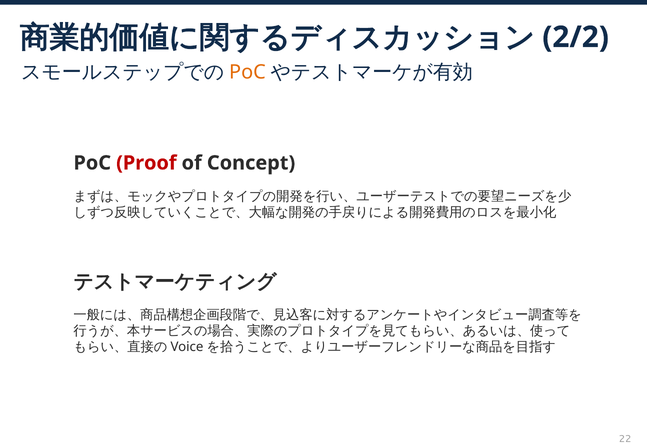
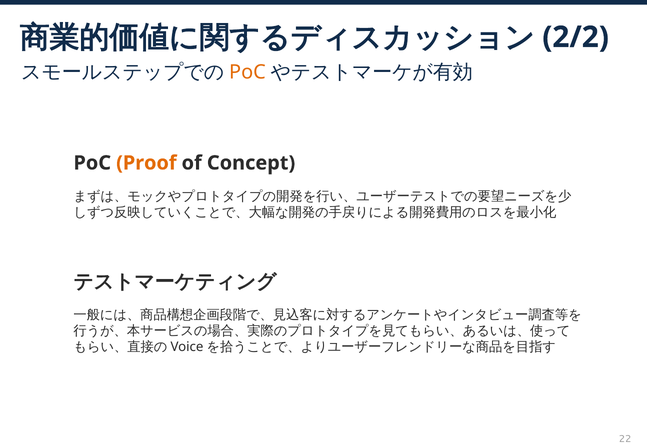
Proof colour: red -> orange (146, 163)
